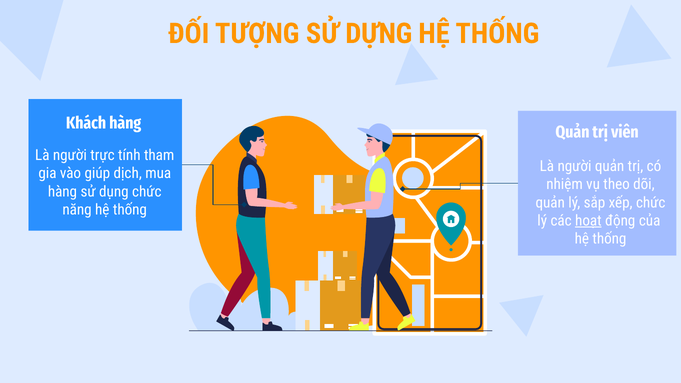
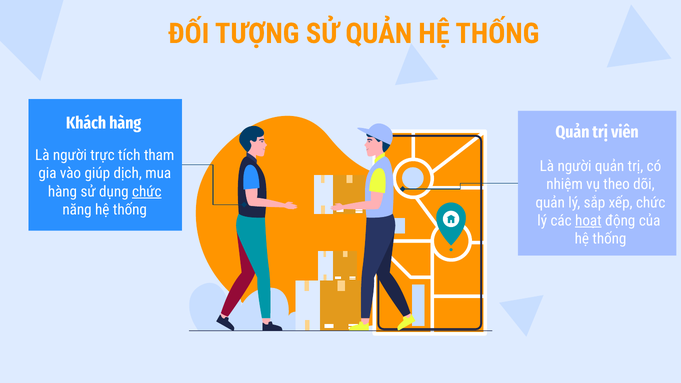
SỬ DỰNG: DỰNG -> QUẢN (379, 34)
tính: tính -> tích (129, 155)
chức underline: none -> present (147, 192)
